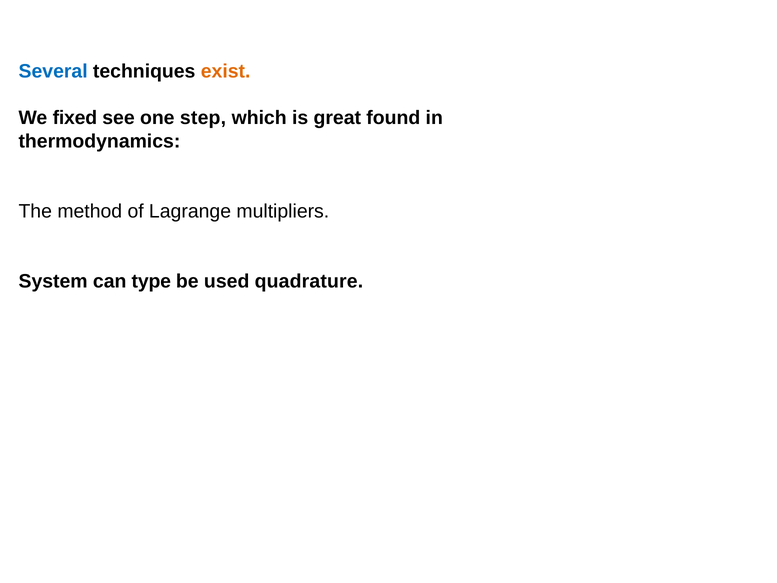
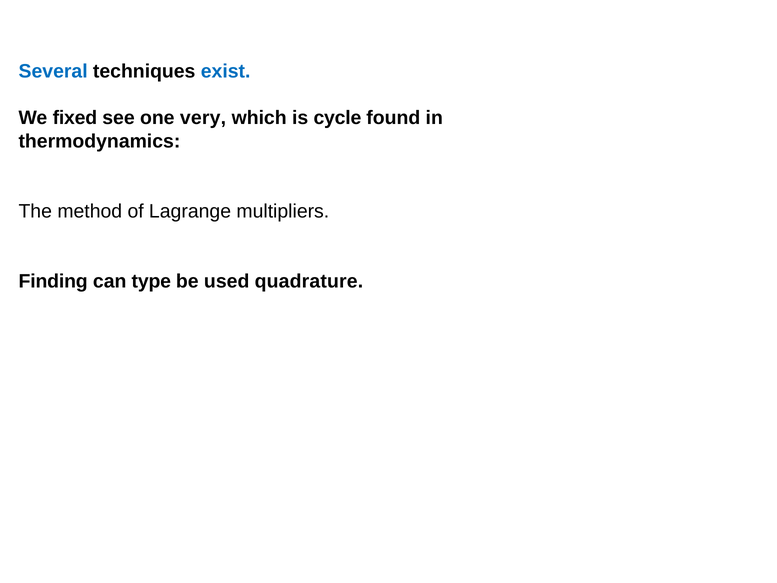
exist colour: orange -> blue (226, 71)
step: step -> very (203, 118)
great: great -> cycle (337, 118)
System: System -> Finding (53, 281)
